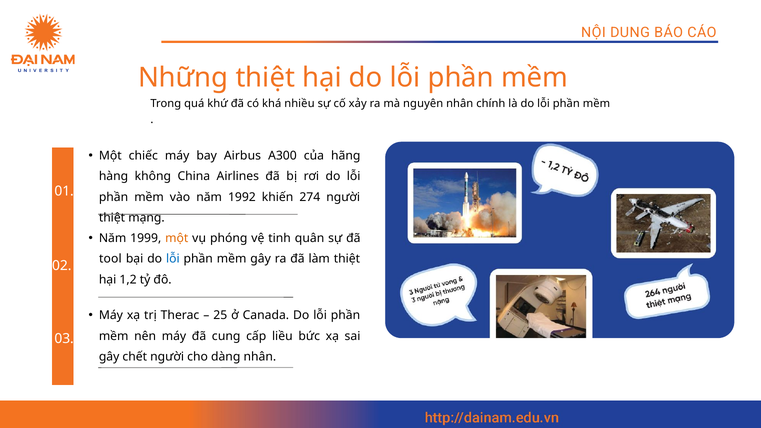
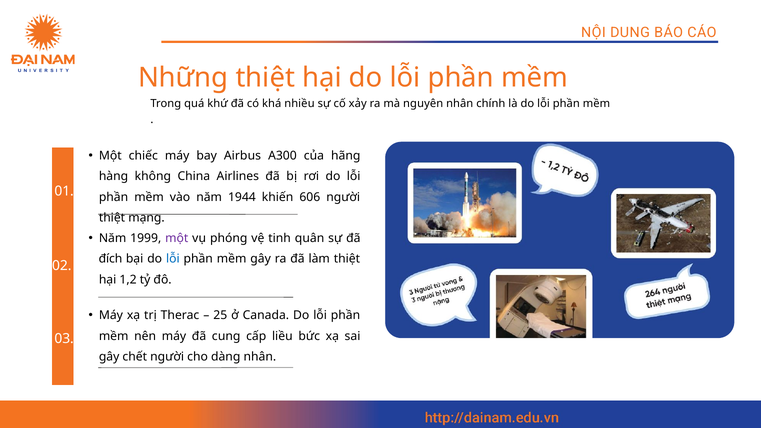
1992: 1992 -> 1944 (242, 197)
274: 274 -> 606 (310, 197)
một colour: orange -> purple (177, 238)
tool: tool -> đích (110, 259)
